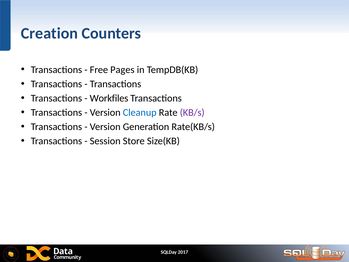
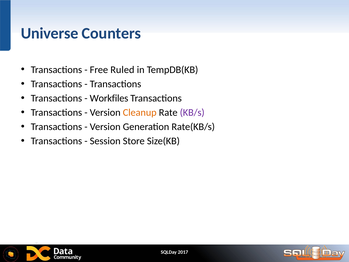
Creation: Creation -> Universe (50, 33)
Pages: Pages -> Ruled (122, 70)
Cleanup colour: blue -> orange (140, 112)
